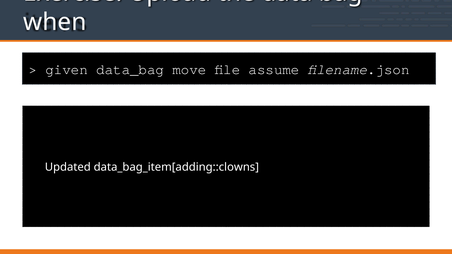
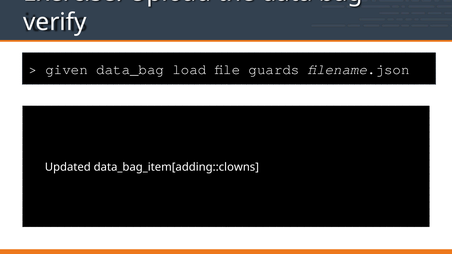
when: when -> verify (55, 22)
move: move -> load (189, 69)
assume: assume -> guards (274, 69)
